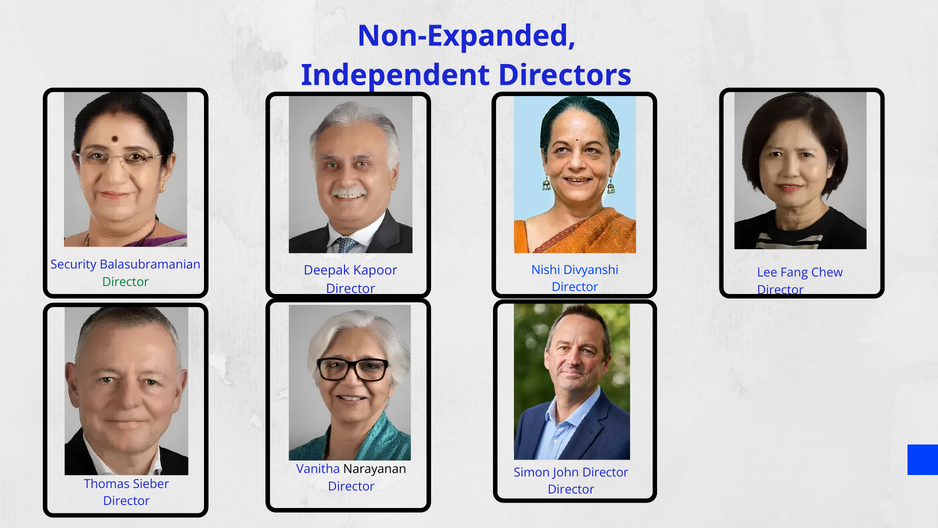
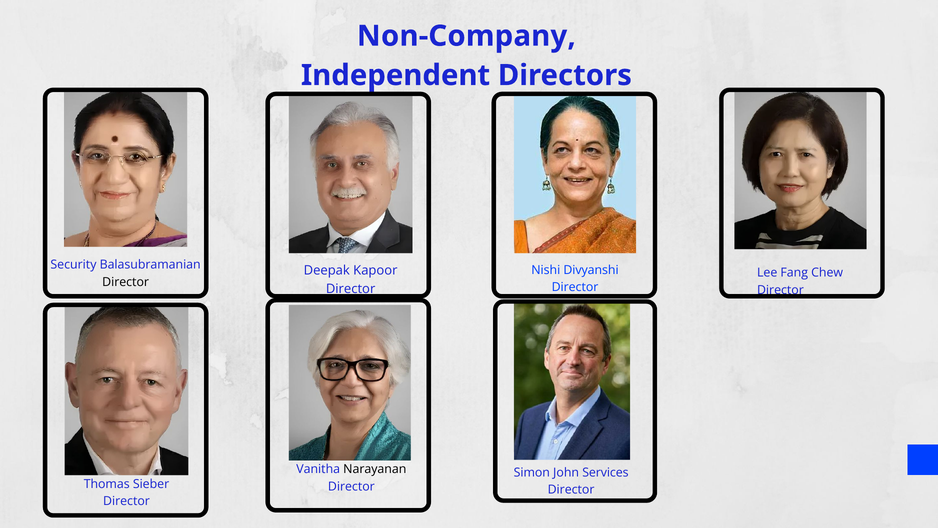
Non-Expanded: Non-Expanded -> Non-Company (466, 36)
Director colour: green -> black (126, 282)
John Director: Director -> Services (605, 472)
